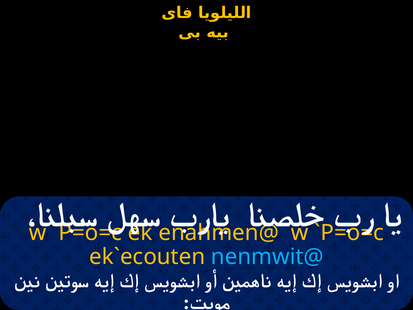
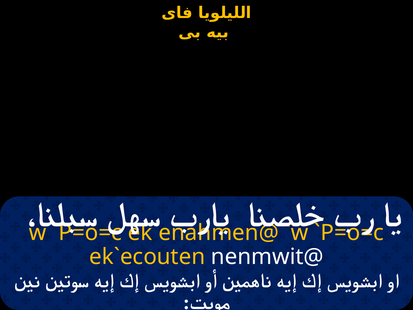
nenmwit@ colour: light blue -> white (267, 257)
